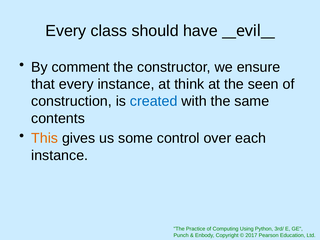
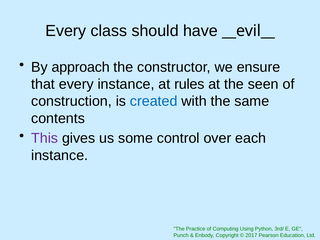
comment: comment -> approach (81, 67)
think: think -> rules (189, 84)
This colour: orange -> purple (45, 138)
